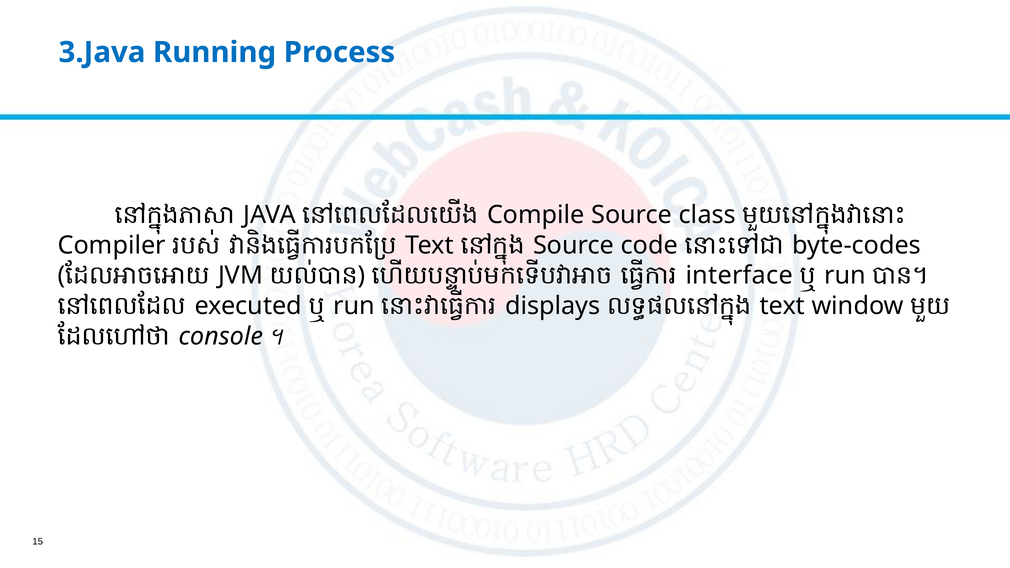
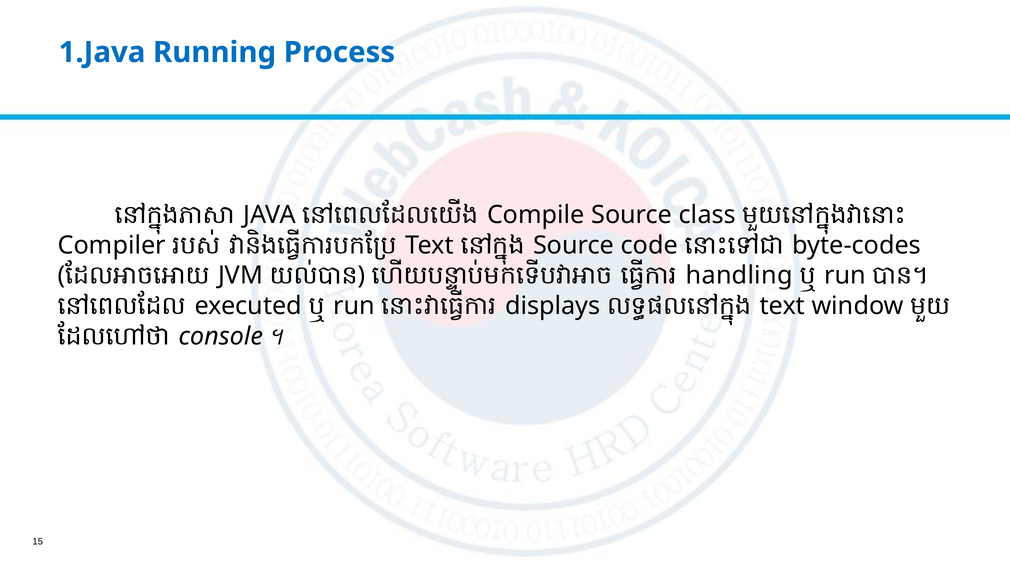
3.Java: 3.Java -> 1.Java (102, 52)
interface: interface -> handling (739, 276)
